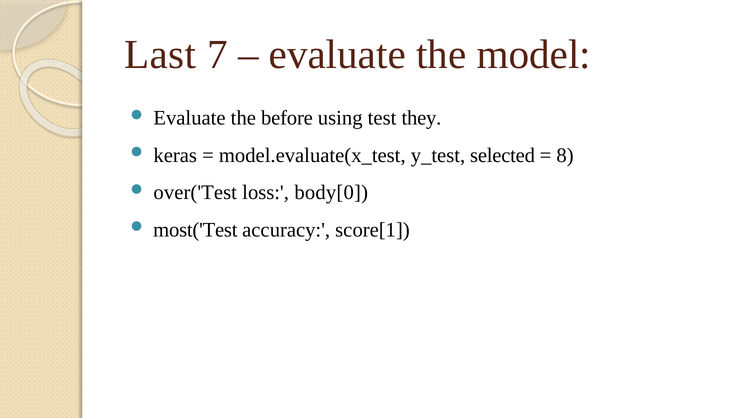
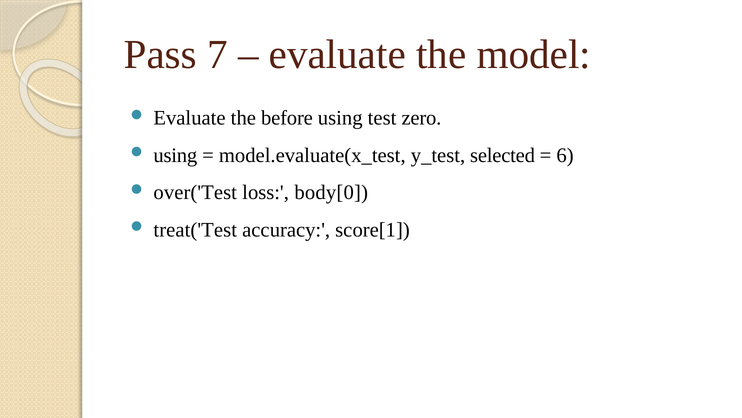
Last: Last -> Pass (160, 54)
they: they -> zero (421, 118)
keras: keras -> using (175, 155)
8: 8 -> 6 (565, 155)
most('Test: most('Test -> treat('Test (195, 229)
